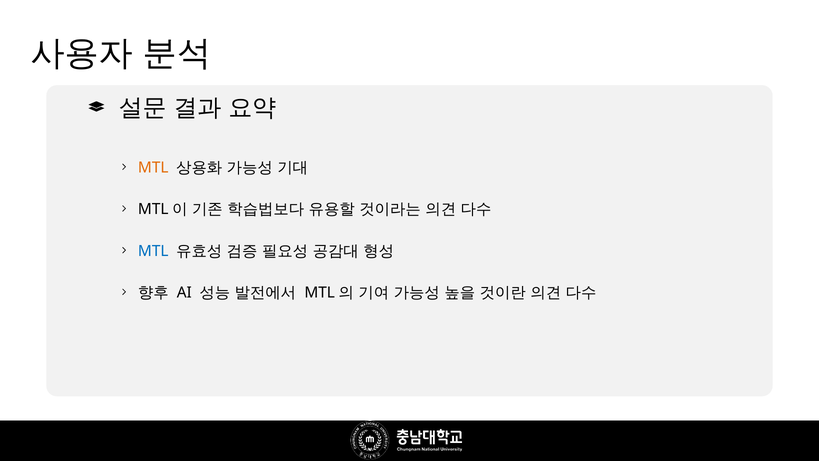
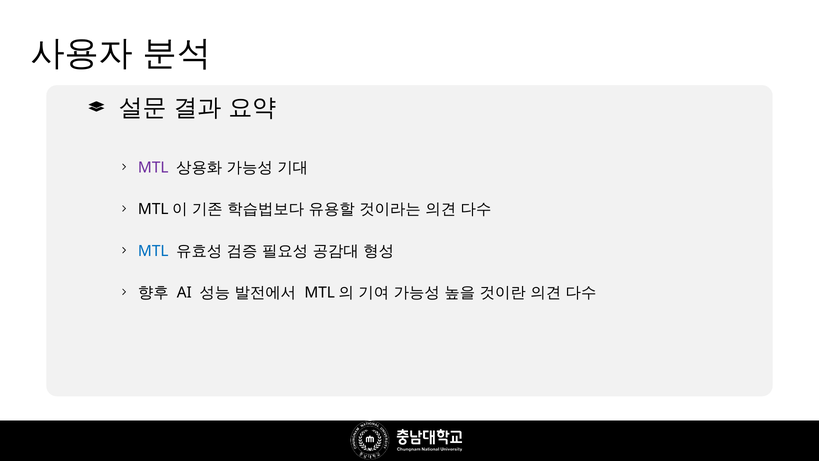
MTL colour: orange -> purple (153, 168)
